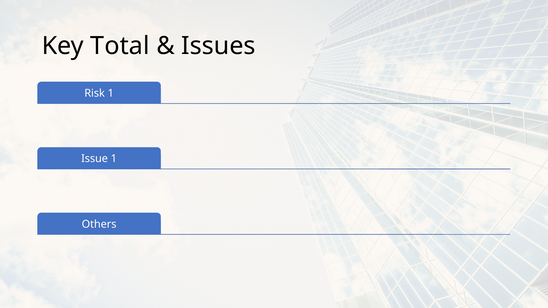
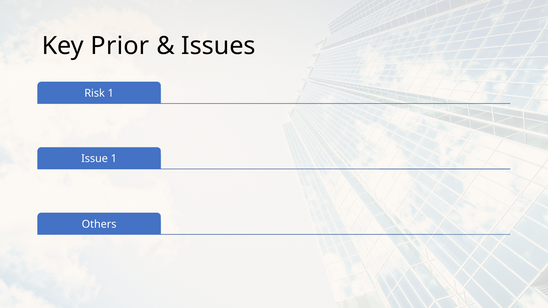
Total: Total -> Prior (120, 46)
